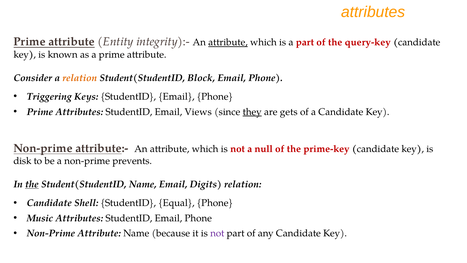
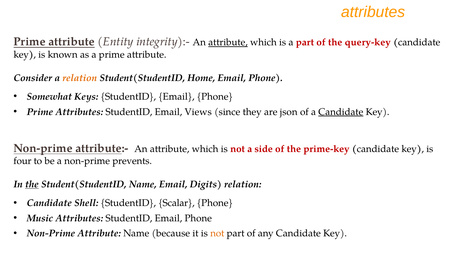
Block: Block -> Home (201, 78)
Triggering: Triggering -> Somewhat (49, 96)
they underline: present -> none (252, 112)
gets: gets -> json (289, 112)
Candidate underline: none -> present (341, 112)
null: null -> side (264, 149)
disk: disk -> four (22, 161)
Equal: Equal -> Scalar (177, 203)
not colour: purple -> orange (217, 233)
